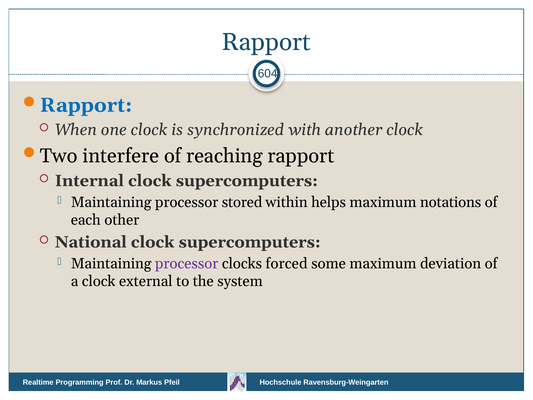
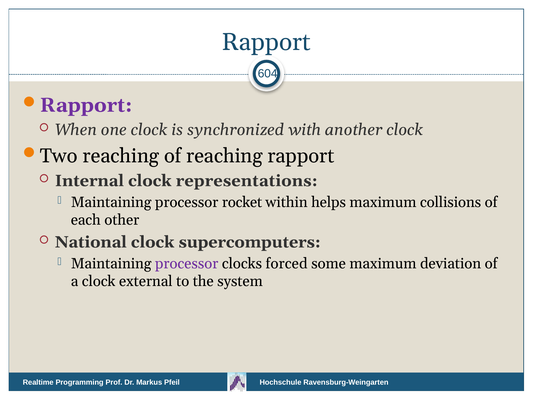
Rapport colour: blue -> purple (86, 105)
Two interfere: interfere -> reaching (121, 156)
Internal clock supercomputers: supercomputers -> representations (247, 181)
stored: stored -> rocket (242, 202)
notations: notations -> collisions (451, 202)
